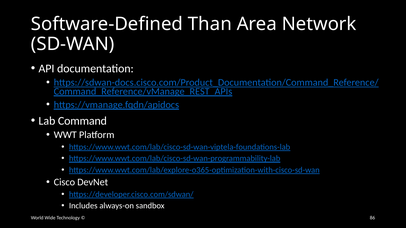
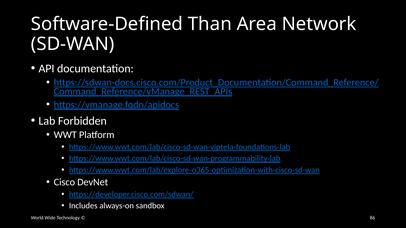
Command: Command -> Forbidden (82, 121)
